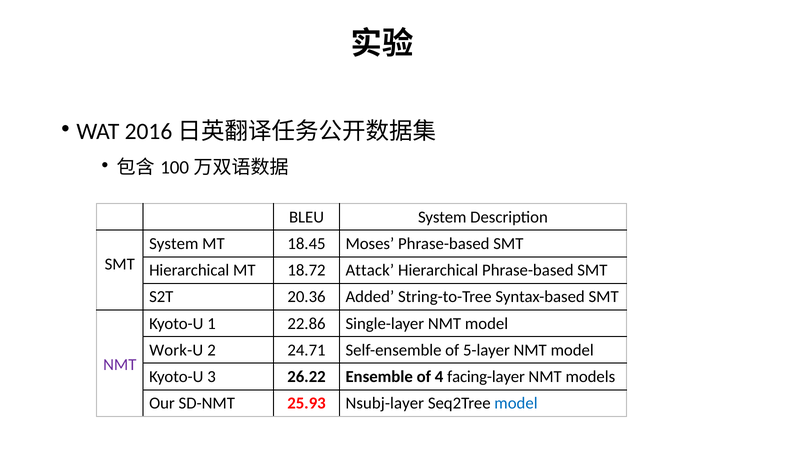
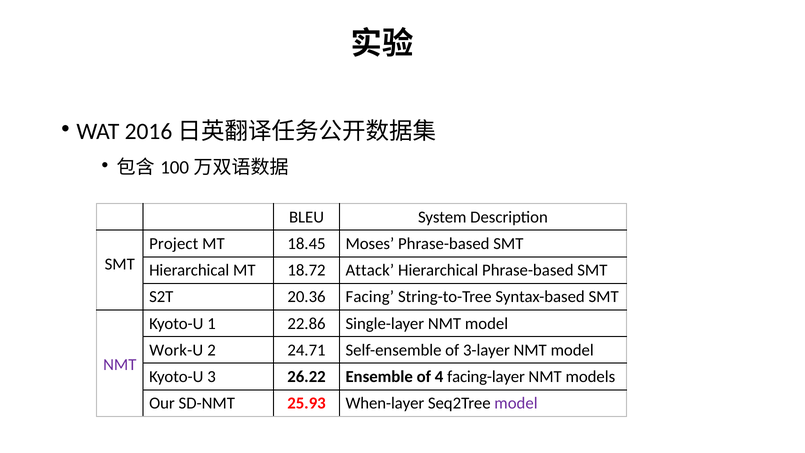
System: System -> Project (174, 244)
Added: Added -> Facing (370, 297)
5-layer: 5-layer -> 3-layer (486, 350)
Nsubj-layer: Nsubj-layer -> When-layer (385, 403)
model colour: blue -> purple (516, 403)
